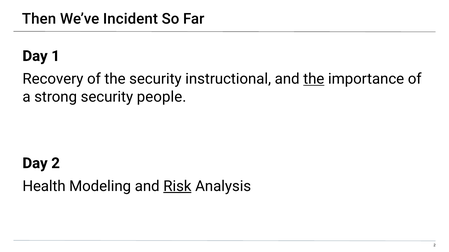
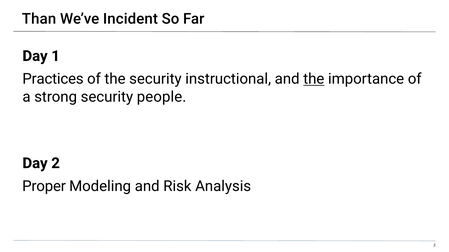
Then: Then -> Than (39, 19)
Recovery: Recovery -> Practices (53, 79)
Health: Health -> Proper (44, 187)
Risk underline: present -> none (177, 187)
